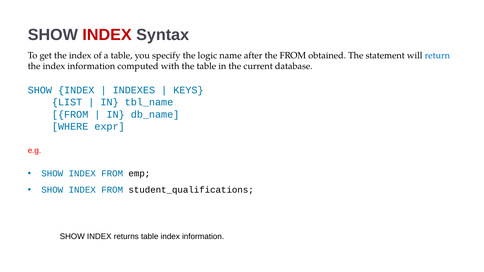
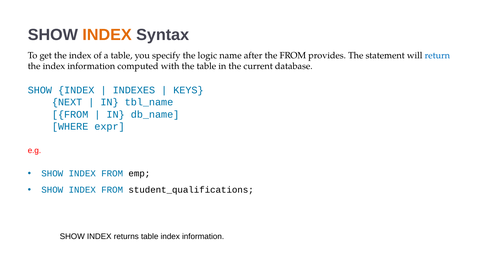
INDEX colour: red -> orange (107, 35)
obtained: obtained -> provides (327, 55)
LIST: LIST -> NEXT (67, 102)
